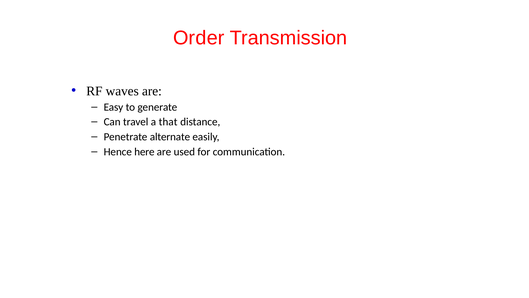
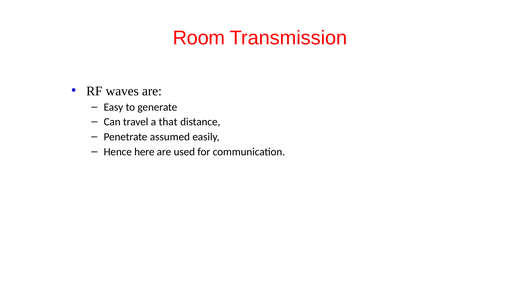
Order: Order -> Room (199, 38)
alternate: alternate -> assumed (170, 137)
